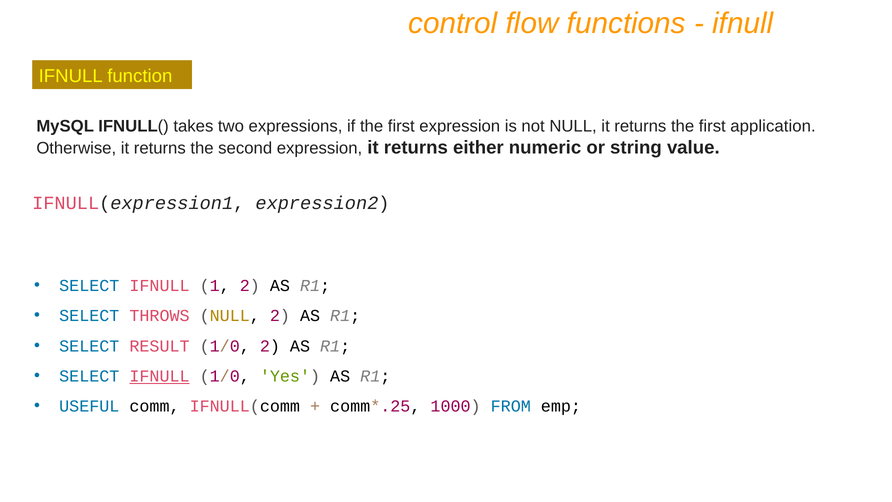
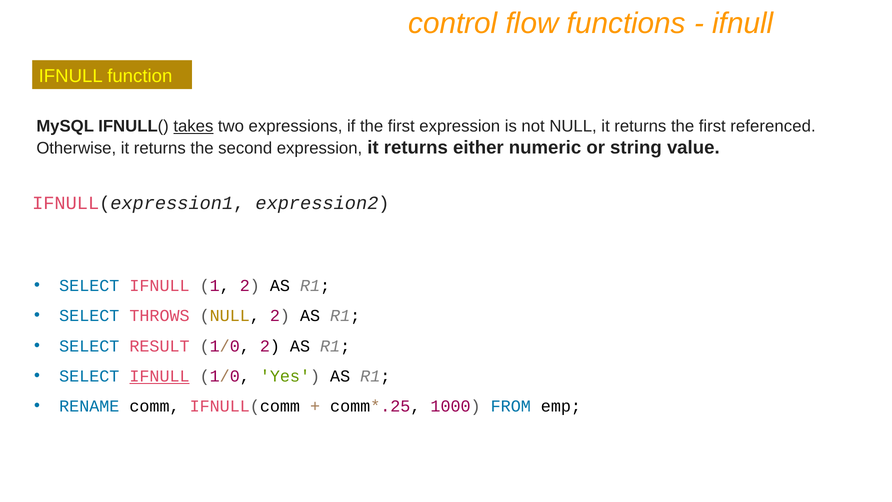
takes underline: none -> present (193, 126)
application: application -> referenced (773, 126)
USEFUL: USEFUL -> RENAME (89, 406)
